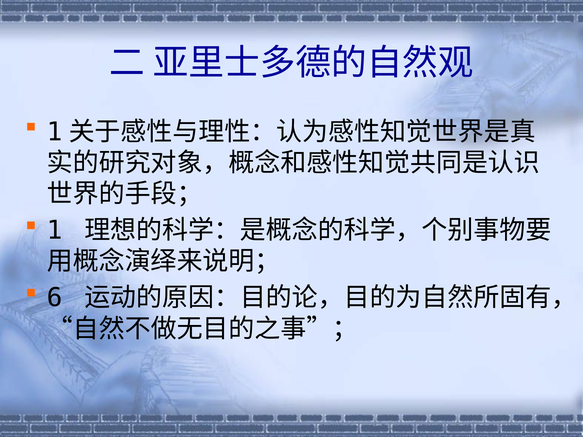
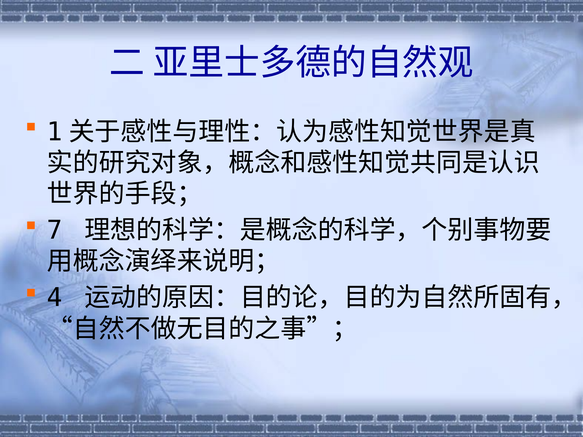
1: 1 -> 7 (55, 231)
6: 6 -> 4 (55, 298)
